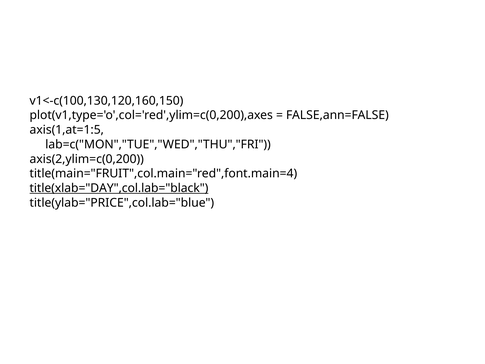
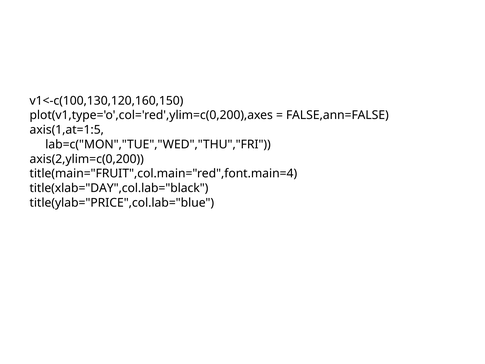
title(xlab="DAY",col.lab="black underline: present -> none (119, 188)
